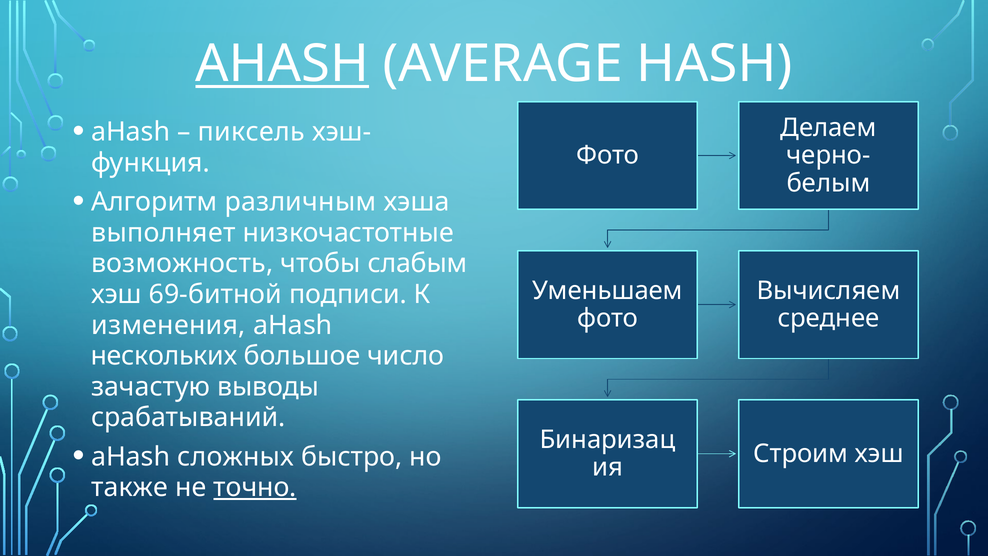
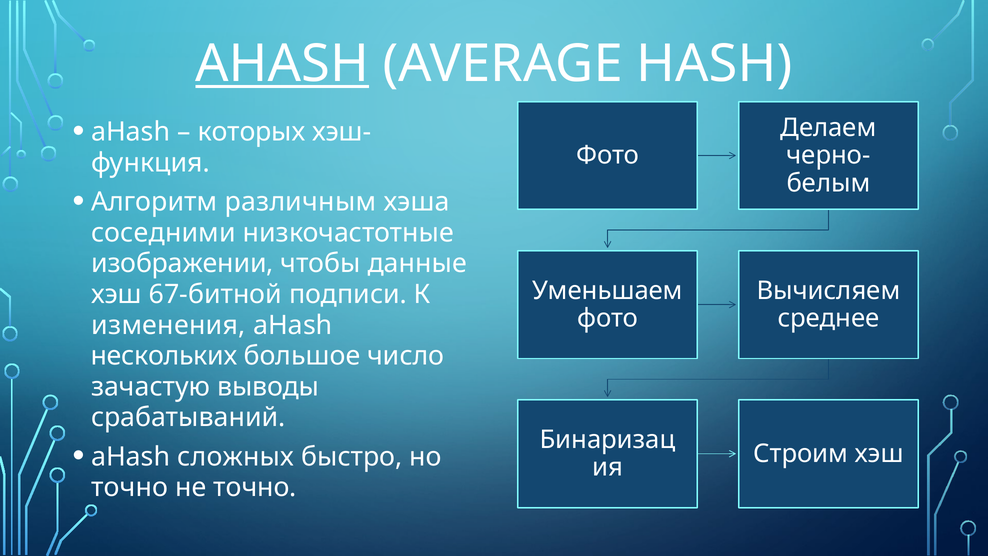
пиксель: пиксель -> которых (251, 132)
выполняет: выполняет -> соседними (163, 233)
возможность: возможность -> изображении (182, 263)
слабым: слабым -> данные (417, 263)
69-битной: 69-битной -> 67-битной (215, 294)
также: также -> точно (130, 487)
точно underline: present -> none (255, 487)
